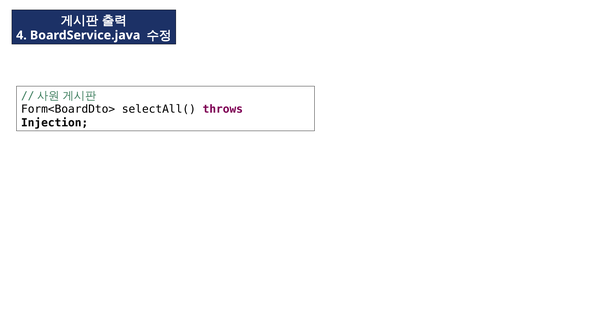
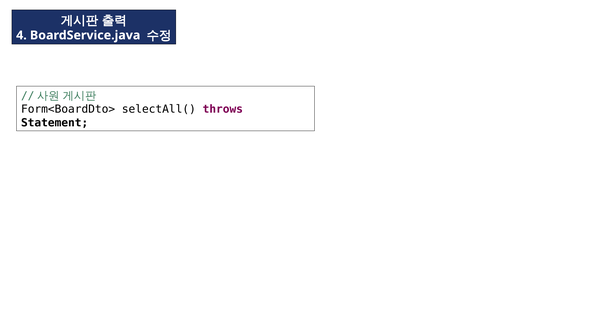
Injection: Injection -> Statement (55, 123)
